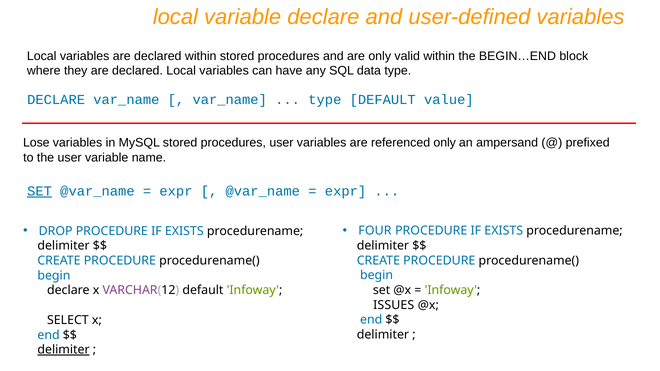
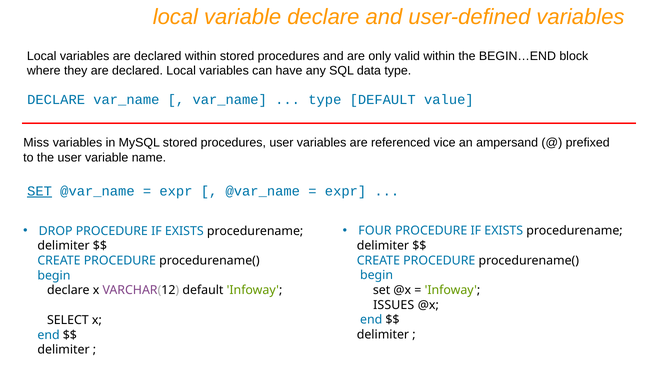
Lose: Lose -> Miss (36, 143)
referenced only: only -> vice (445, 143)
delimiter underline: present -> none (64, 350)
